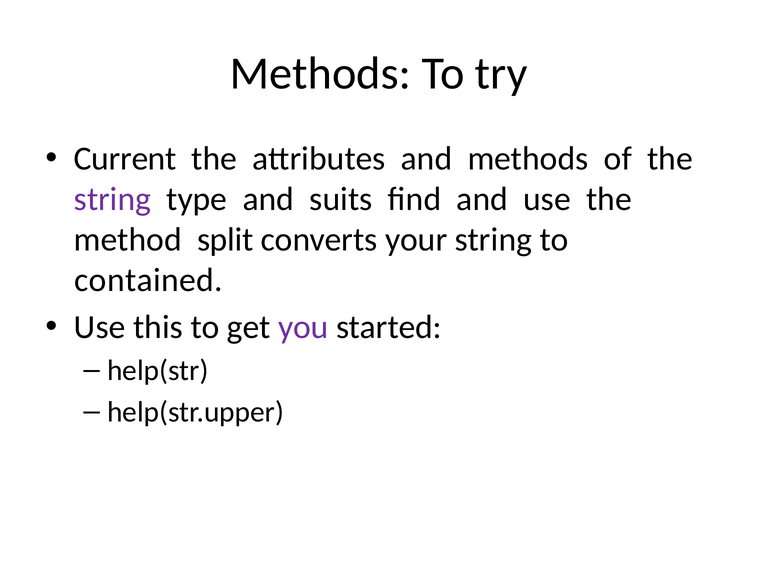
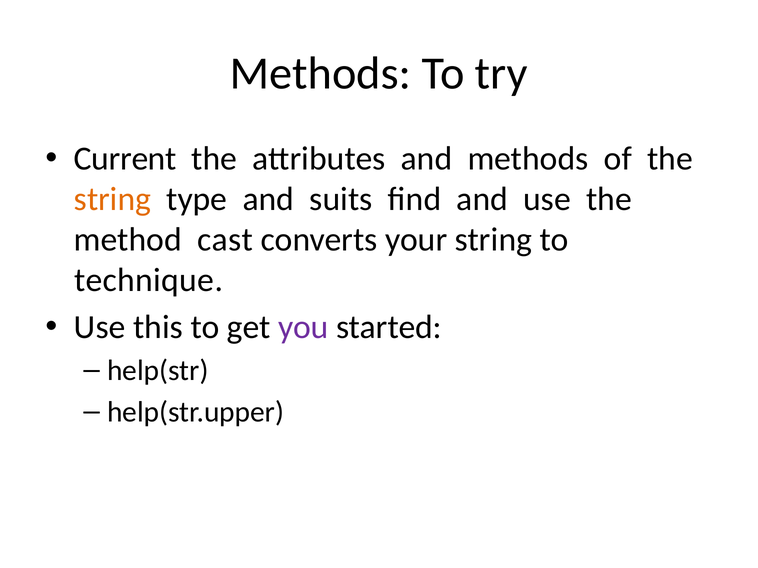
string colour: purple -> orange (112, 199)
split: split -> cast (225, 240)
contained: contained -> technique (149, 280)
